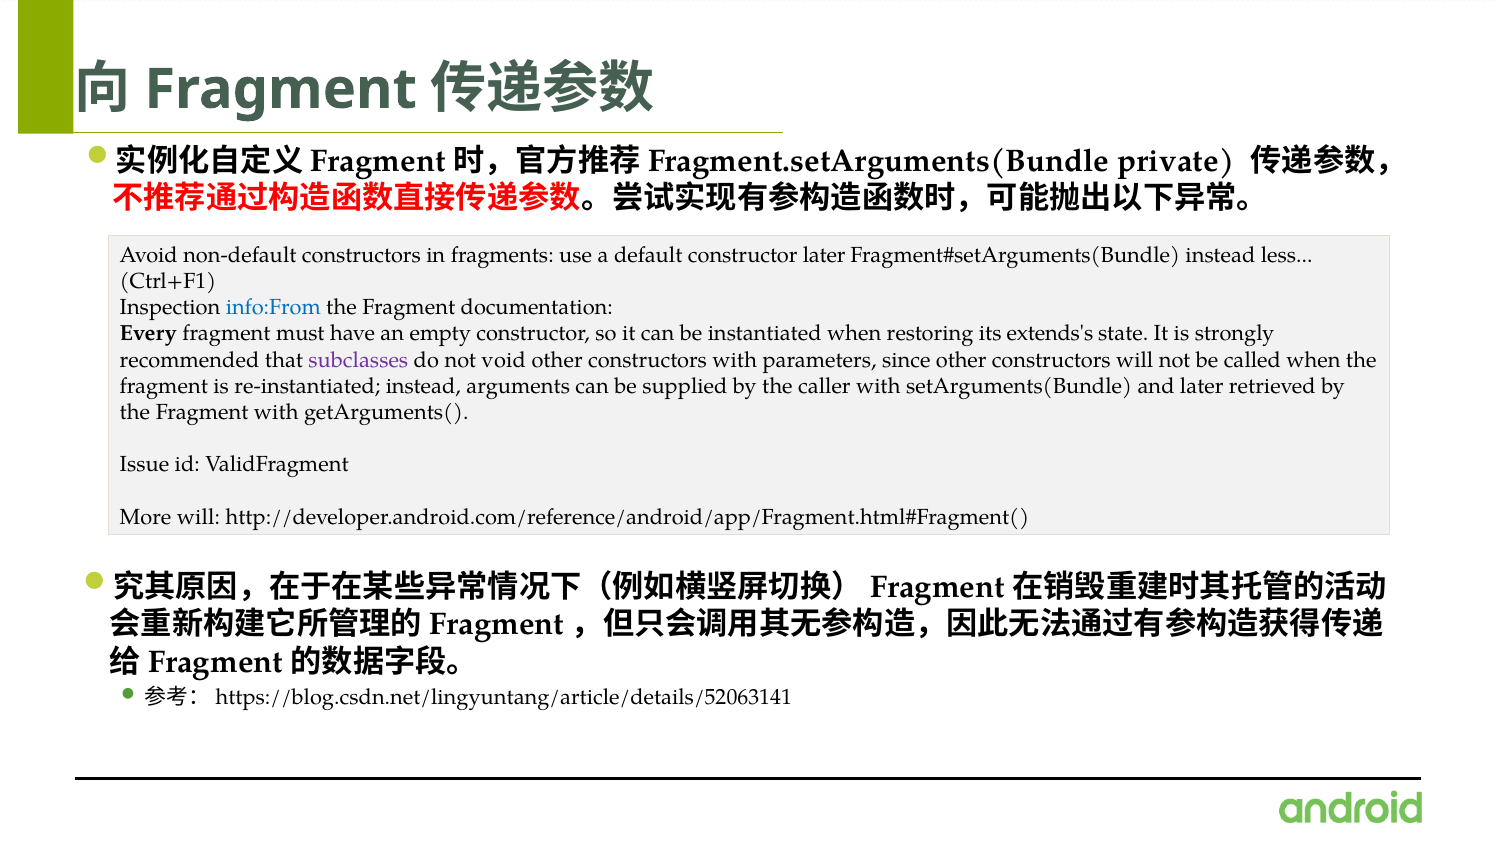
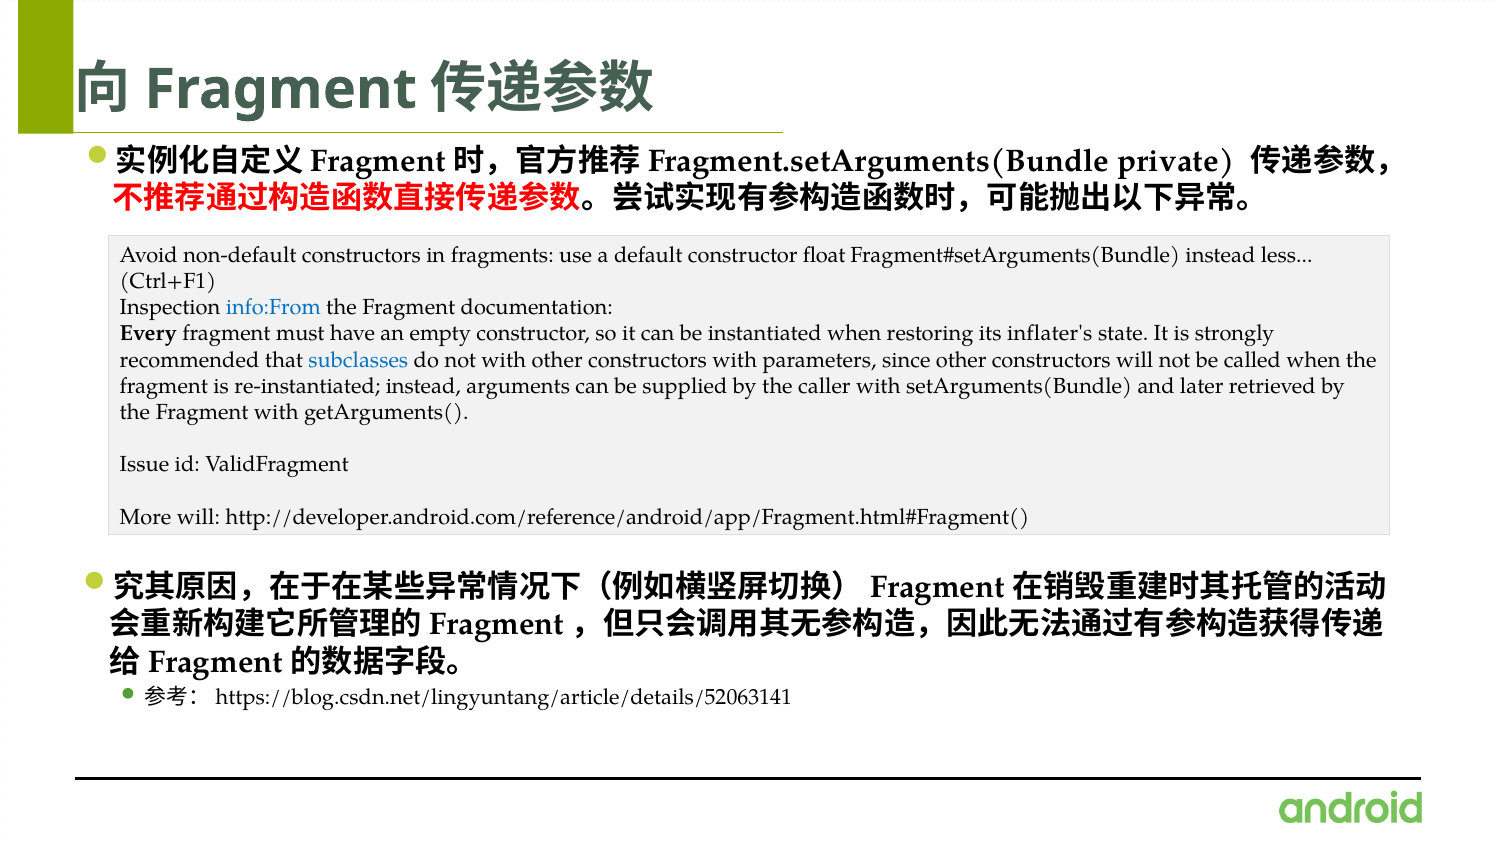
constructor later: later -> float (824, 255)
extends's: extends's -> inflater's (1050, 334)
subclasses colour: purple -> blue (358, 360)
not void: void -> with (504, 360)
